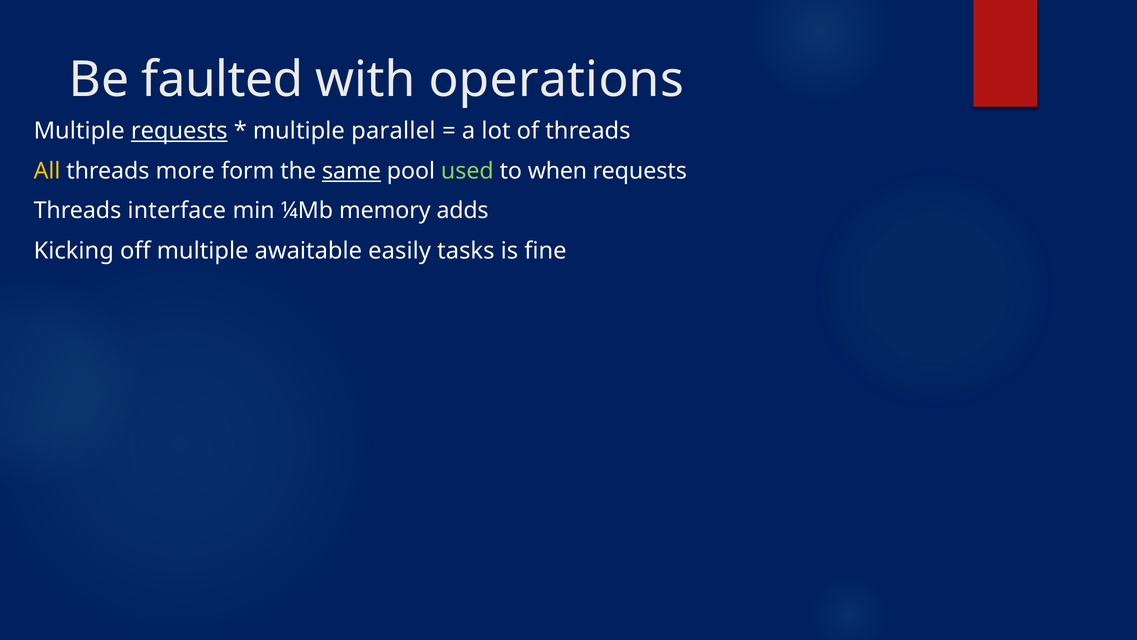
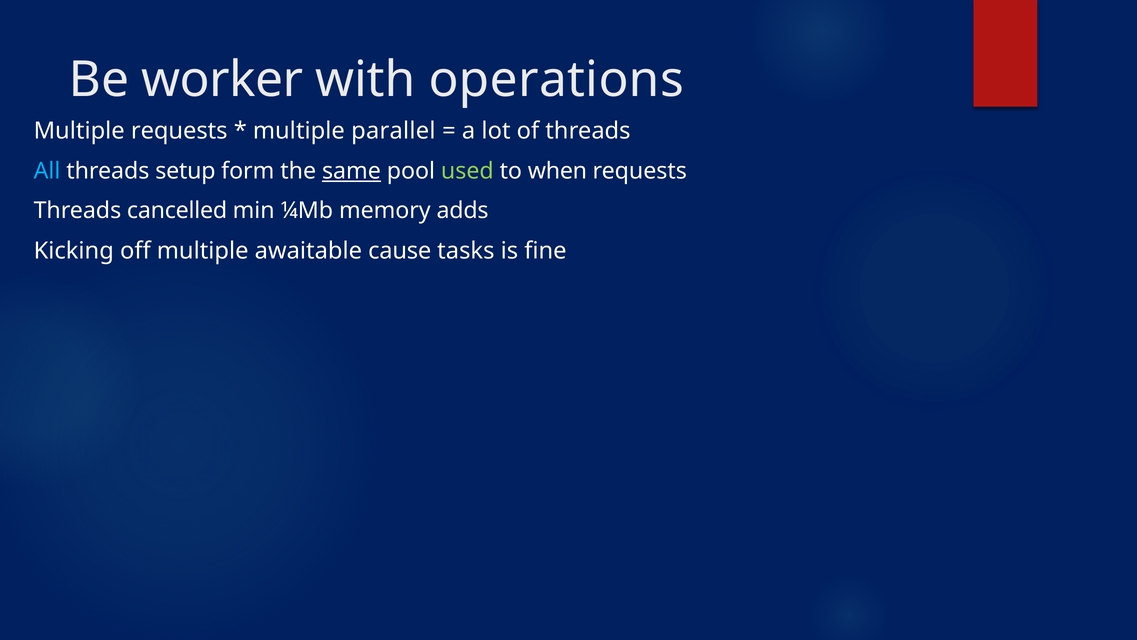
faulted: faulted -> worker (222, 80)
requests underline: present -> none (179, 131)
All colour: yellow -> light blue (47, 171)
more: more -> setup (185, 171)
interface: interface -> cancelled (177, 211)
easily: easily -> cause (400, 251)
